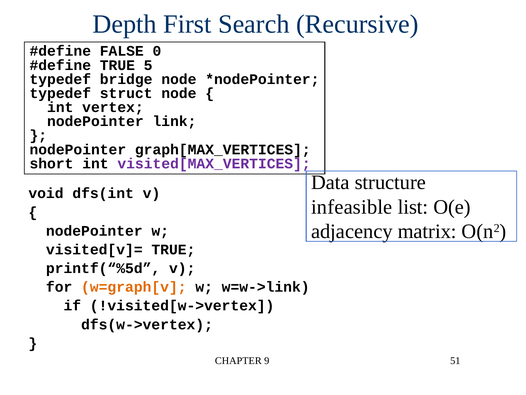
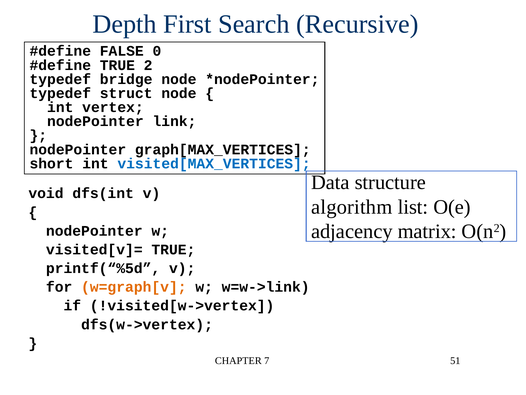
5: 5 -> 2 (148, 65)
visited[MAX_VERTICES colour: purple -> blue (214, 163)
infeasible: infeasible -> algorithm (352, 207)
9: 9 -> 7 (267, 360)
